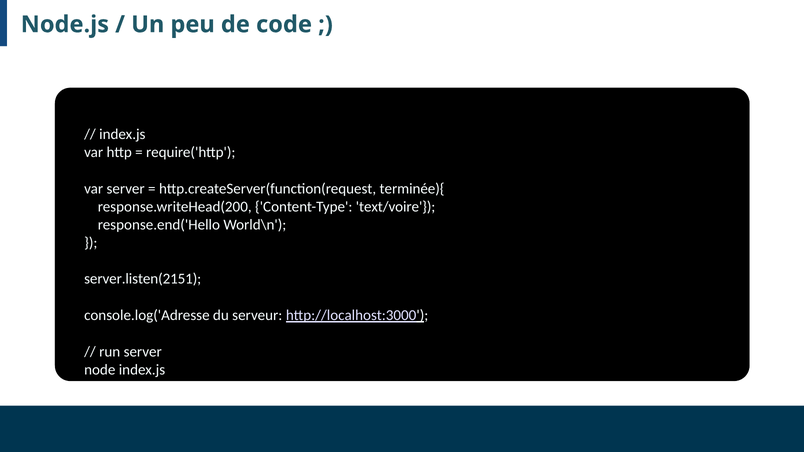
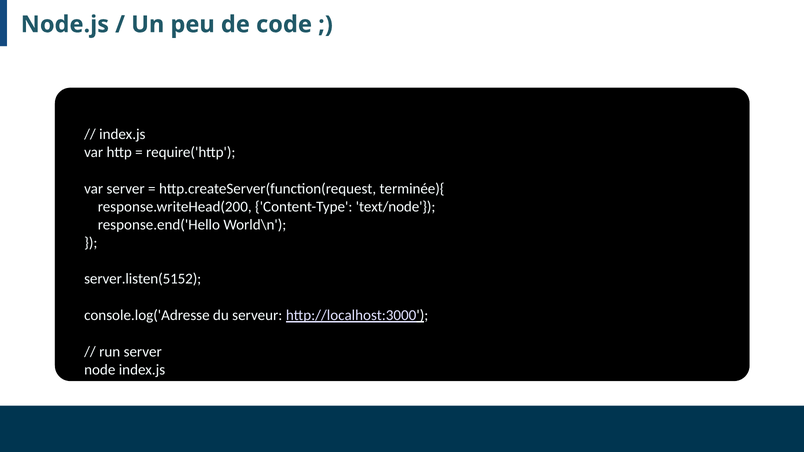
text/voire: text/voire -> text/node (396, 207)
server.listen(2151: server.listen(2151 -> server.listen(5152 (143, 279)
